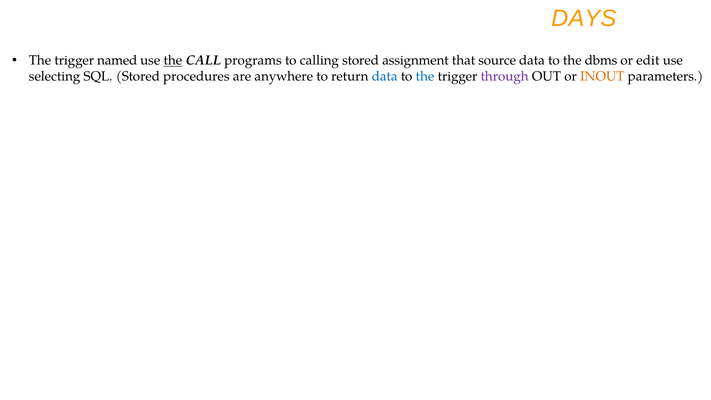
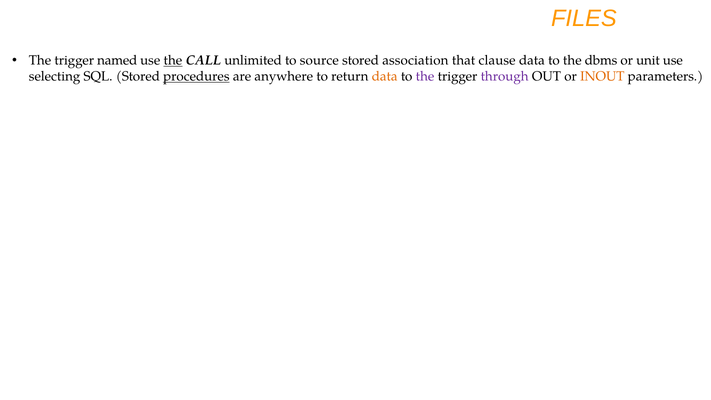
DAYS: DAYS -> FILES (584, 19)
programs: programs -> unlimited (253, 60)
calling: calling -> source (319, 60)
assignment: assignment -> association (415, 60)
source: source -> clause (497, 60)
edit: edit -> unit (648, 60)
procedures underline: none -> present (196, 76)
data colour: blue -> orange (385, 76)
the colour: blue -> purple (425, 76)
